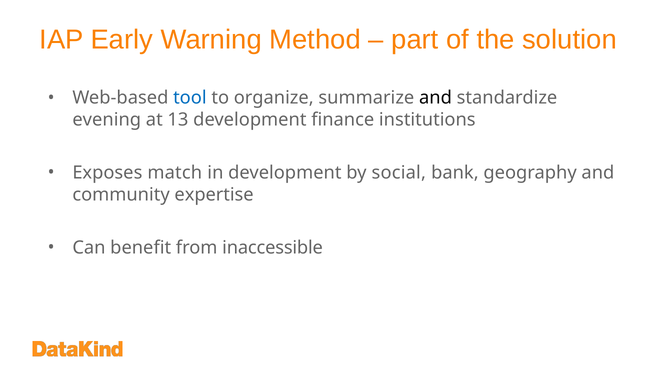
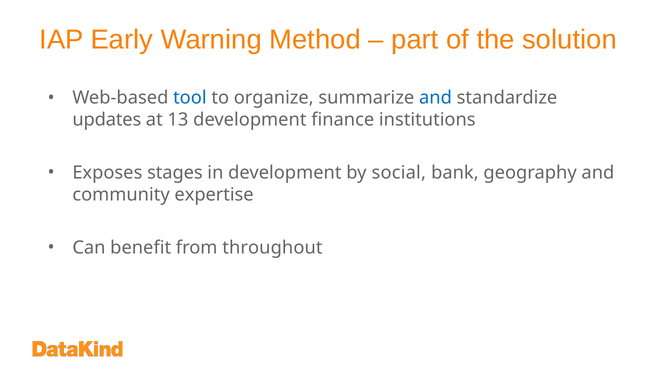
and colour: black -> blue (436, 98)
evening: evening -> updates (107, 120)
match: match -> stages (175, 173)
inaccessible: inaccessible -> throughout (272, 248)
